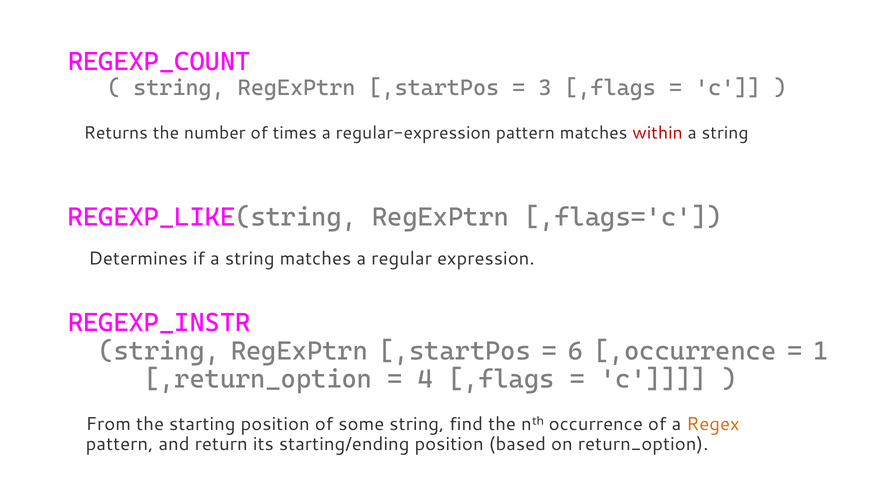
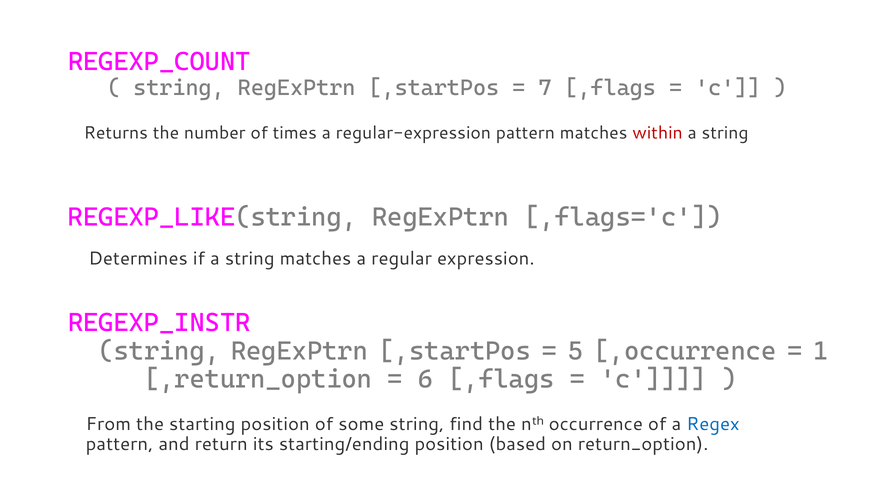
3: 3 -> 7 (545, 88)
6: 6 -> 5 (575, 351)
4: 4 -> 6 (425, 379)
Regex colour: orange -> blue (713, 424)
